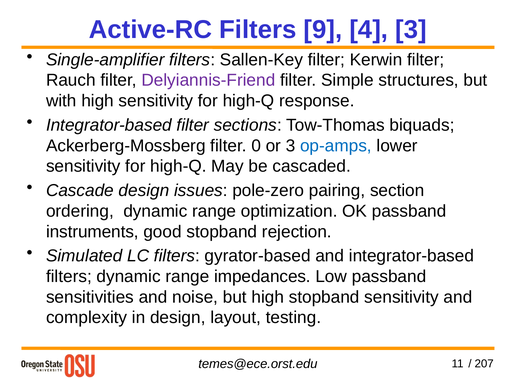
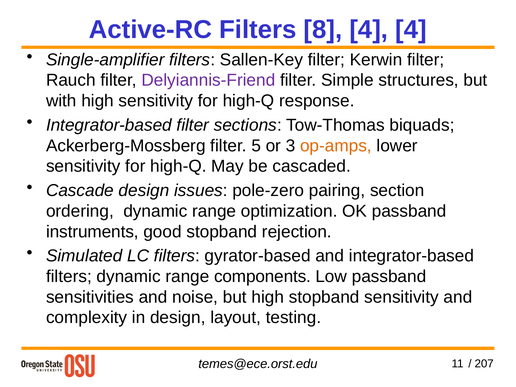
9: 9 -> 8 (323, 30)
4 3: 3 -> 4 (411, 30)
0: 0 -> 5 (256, 146)
op-amps colour: blue -> orange (336, 146)
impedances: impedances -> components (262, 276)
